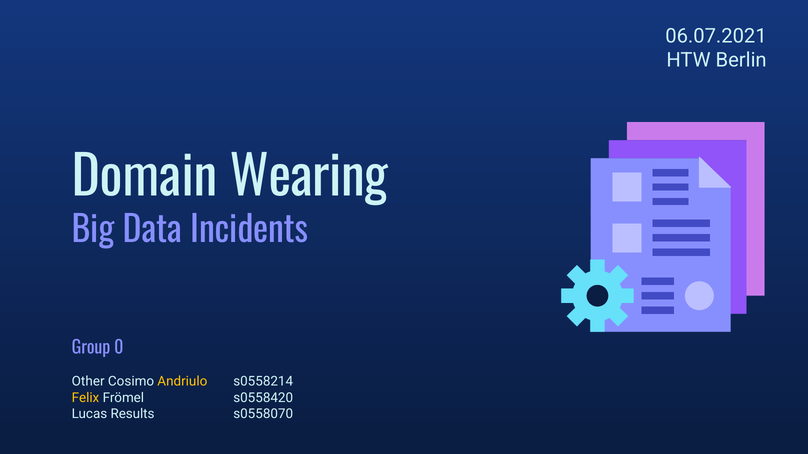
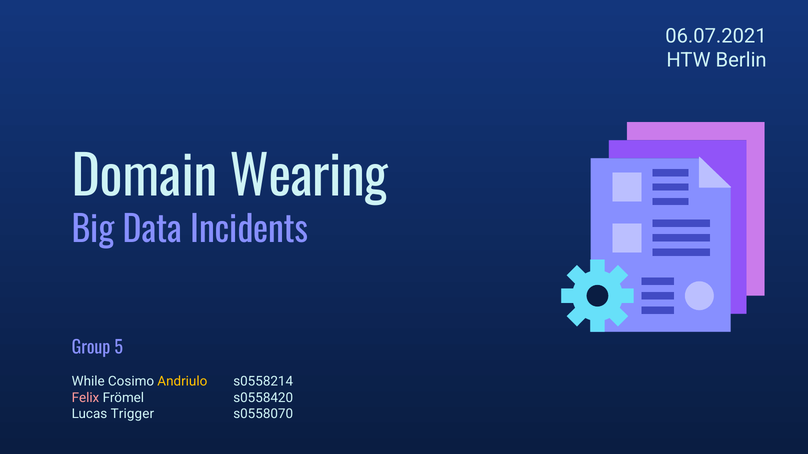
0: 0 -> 5 (119, 348)
Other: Other -> While (88, 382)
Felix colour: yellow -> pink (85, 398)
Results: Results -> Trigger (132, 414)
